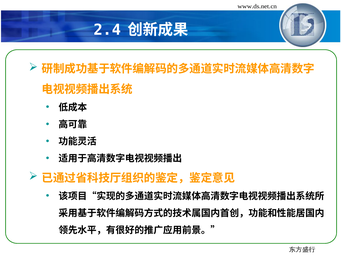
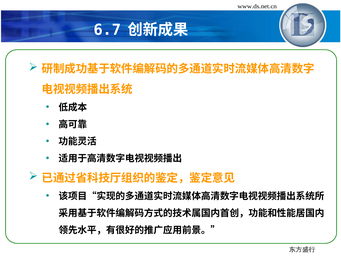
2.4: 2.4 -> 6.7 (107, 30)
